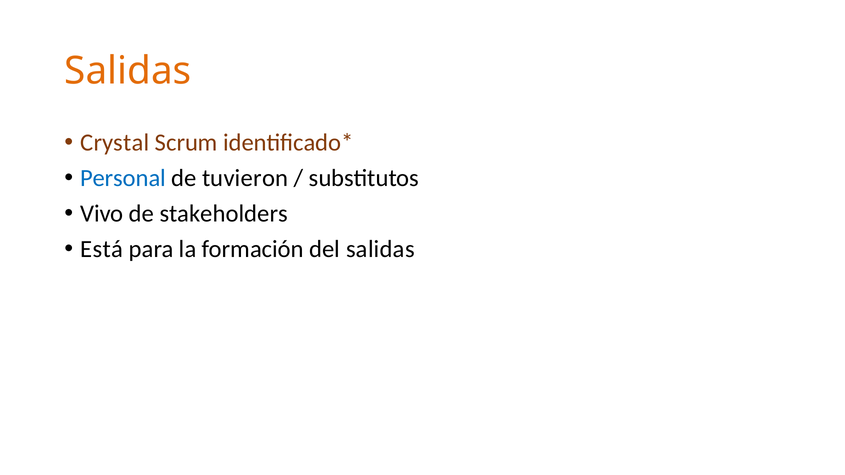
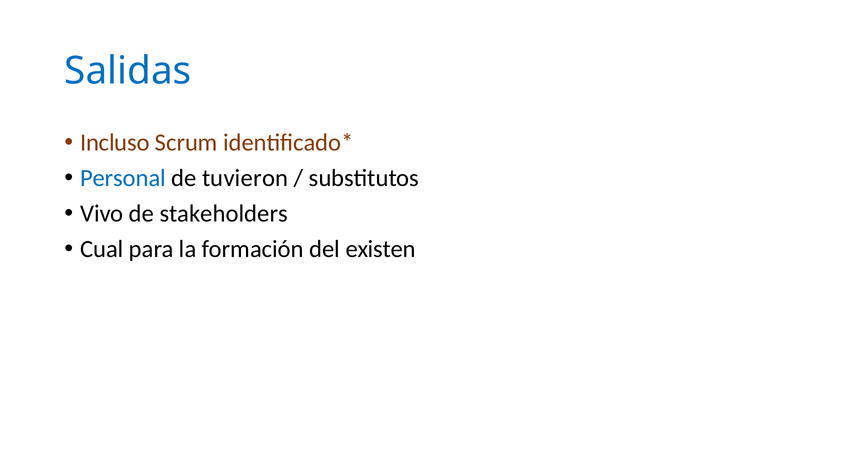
Salidas colour: orange -> blue (128, 71)
Crystal: Crystal -> Incluso (115, 143)
Está: Está -> Cual (102, 249)
del salidas: salidas -> existen (381, 249)
